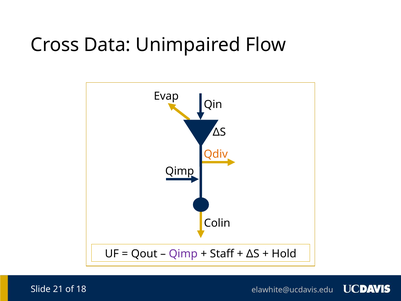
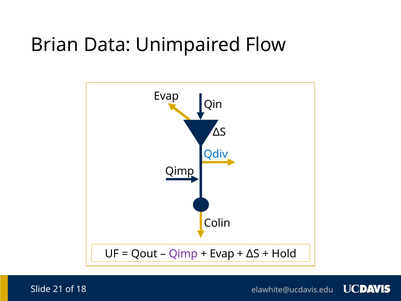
Cross: Cross -> Brian (55, 45)
Qdiv colour: orange -> blue (216, 154)
Staff: Staff -> Evap (222, 254)
